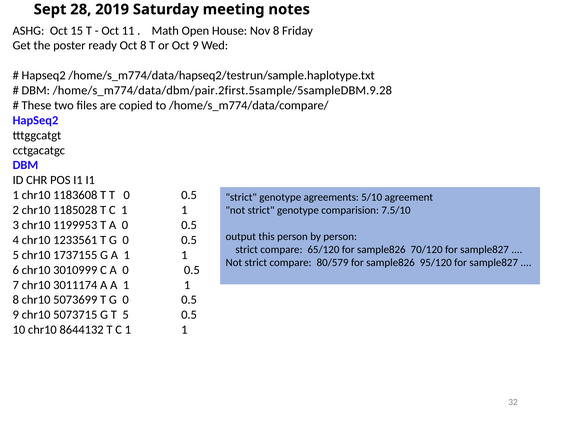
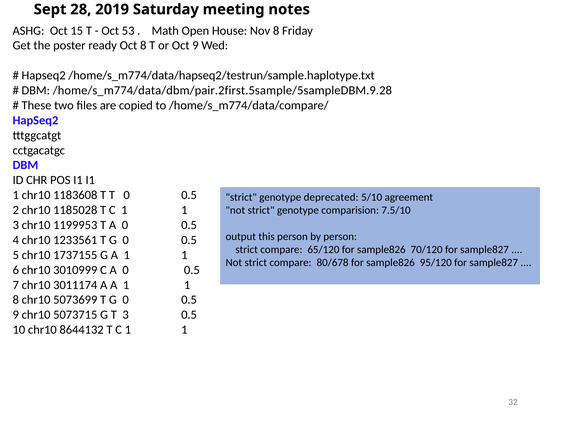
11: 11 -> 53 (128, 31)
agreements: agreements -> deprecated (331, 197)
80/579: 80/579 -> 80/678 (333, 263)
T 5: 5 -> 3 (126, 315)
